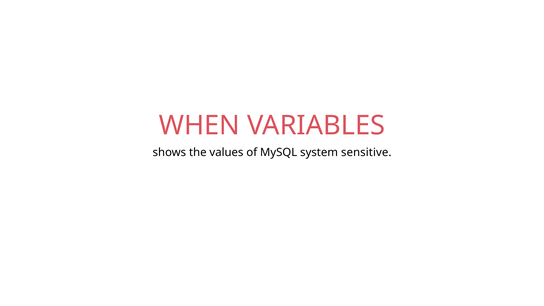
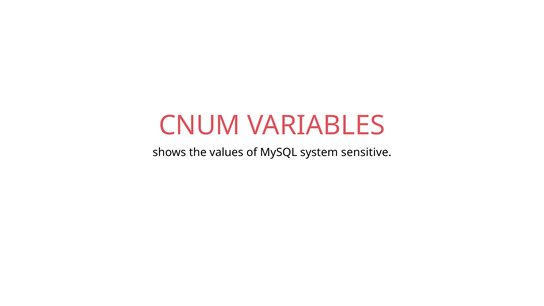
WHEN: WHEN -> CNUM (199, 126)
